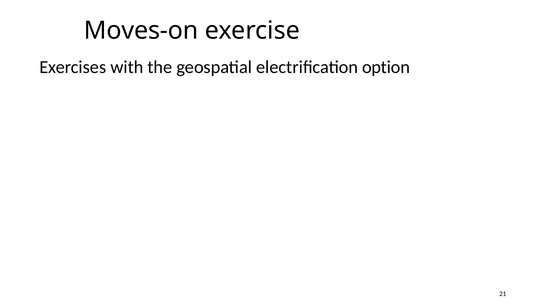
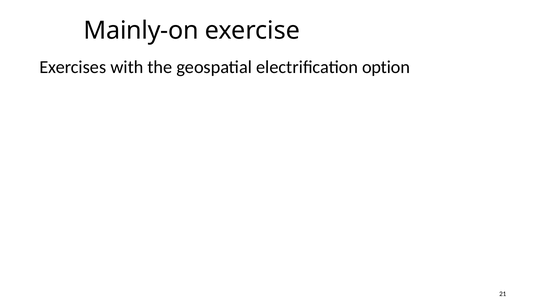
Moves-on: Moves-on -> Mainly-on (141, 31)
